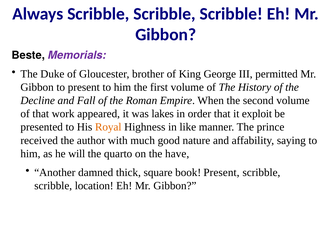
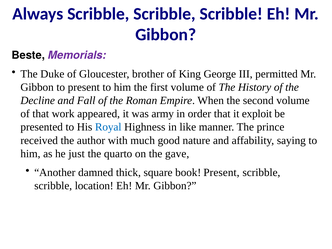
lakes: lakes -> army (163, 114)
Royal colour: orange -> blue (108, 127)
will: will -> just (77, 154)
have: have -> gave (177, 154)
